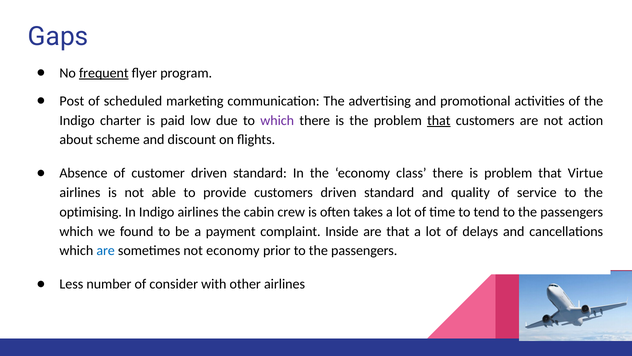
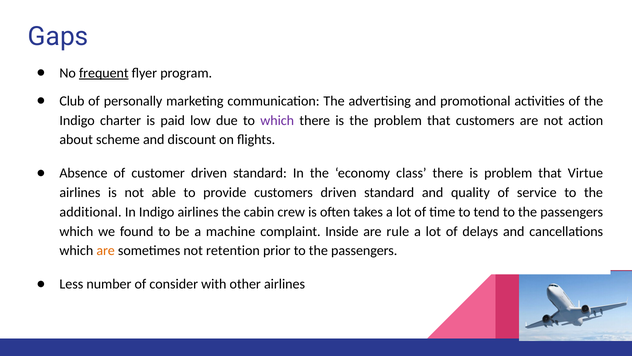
Post: Post -> Club (72, 101)
scheduled: scheduled -> personally (133, 101)
that underline: present -> none (439, 120)
optimising: optimising -> additional (91, 212)
payment: payment -> machine (231, 231)
are that: that -> rule (398, 231)
are colour: blue -> orange (106, 250)
not economy: economy -> retention (233, 250)
